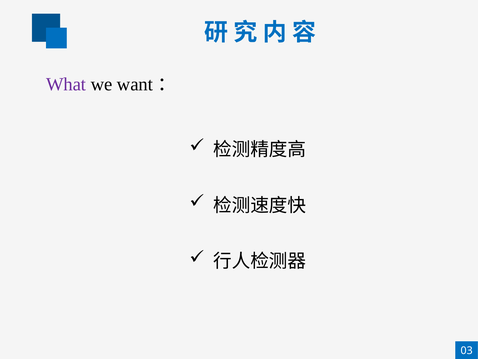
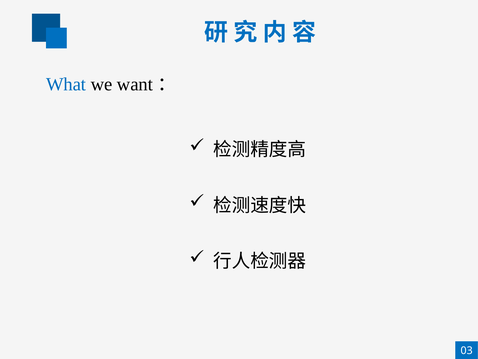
What colour: purple -> blue (66, 84)
